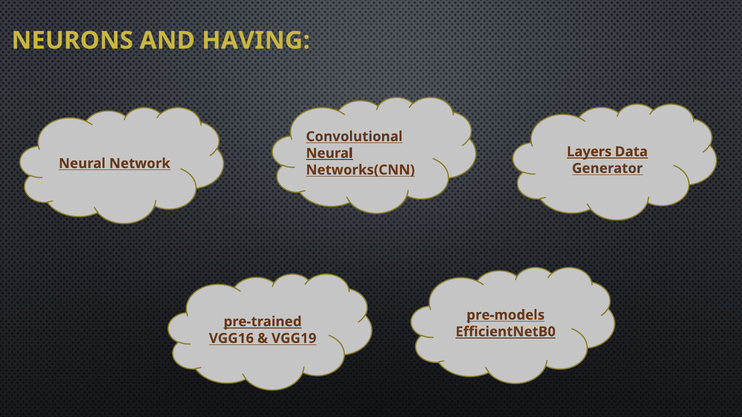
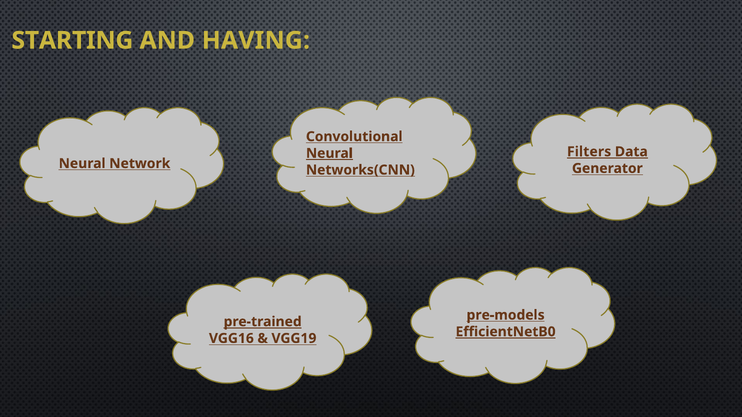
NEURONS: NEURONS -> STARTING (72, 41)
Layers: Layers -> Filters (589, 152)
